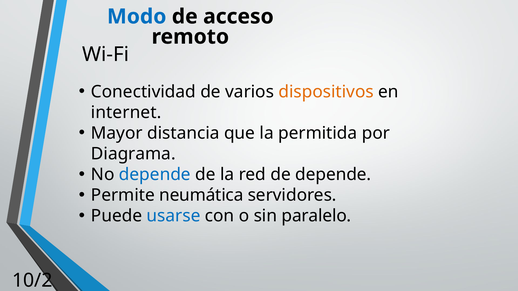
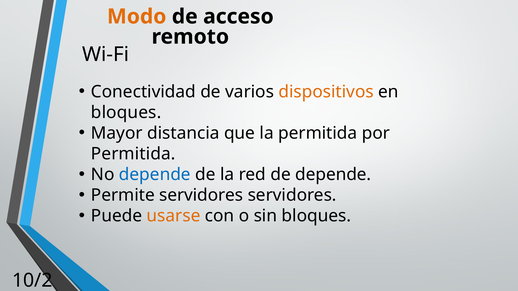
Modo colour: blue -> orange (137, 17)
internet: internet -> bloques (126, 113)
Diagrama: Diagrama -> Permitida (133, 154)
Permite neumática: neumática -> servidores (201, 195)
usarse colour: blue -> orange (174, 216)
sin paralelo: paralelo -> bloques (316, 216)
